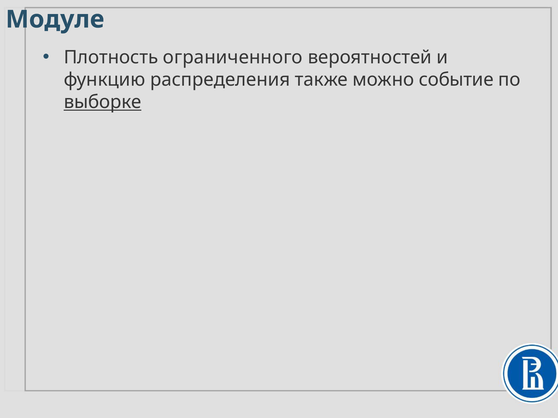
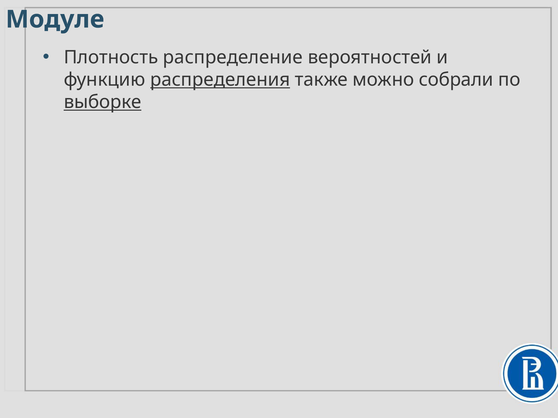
ограниченного: ограниченного -> распределение (233, 58)
распределения underline: none -> present (220, 80)
событие: событие -> собрали (456, 80)
